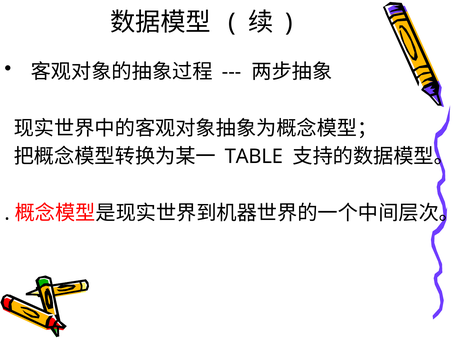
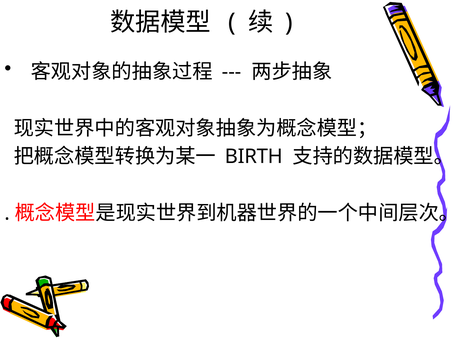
TABLE: TABLE -> BIRTH (254, 156)
